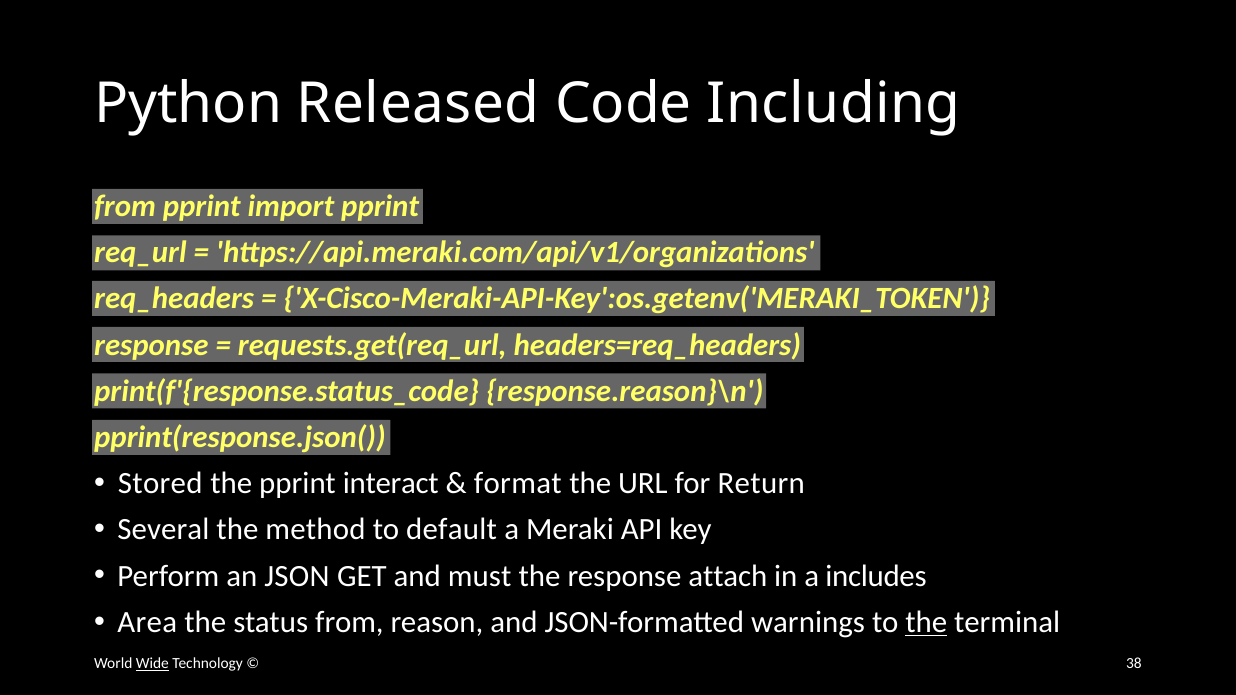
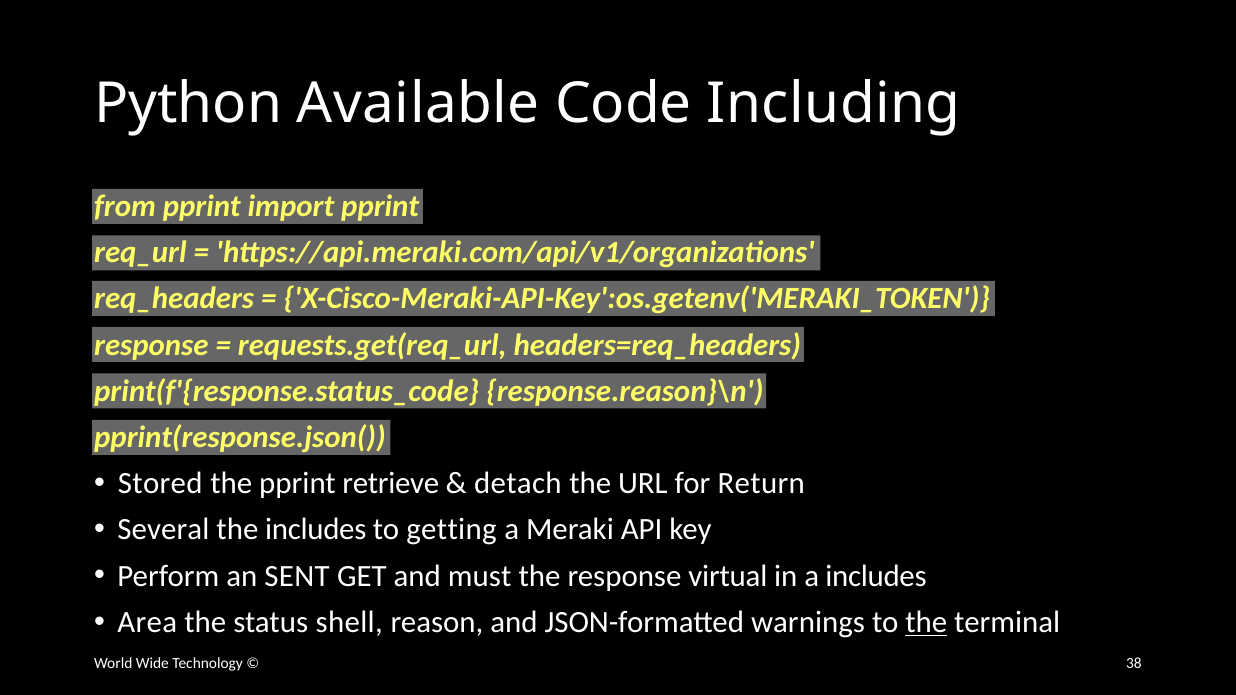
Released: Released -> Available (418, 104)
interact: interact -> retrieve (391, 484)
format: format -> detach (518, 484)
the method: method -> includes (316, 530)
default: default -> getting (452, 530)
JSON: JSON -> SENT (297, 576)
attach: attach -> virtual (728, 576)
status from: from -> shell (349, 622)
Wide underline: present -> none (152, 664)
